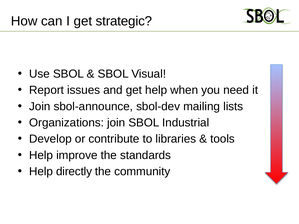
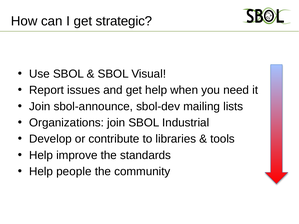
directly: directly -> people (74, 172)
